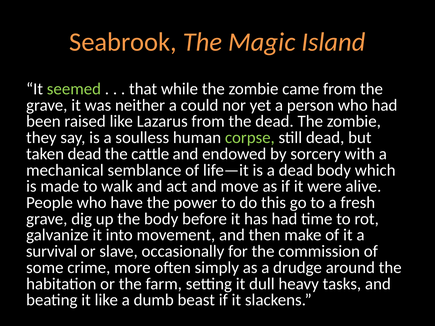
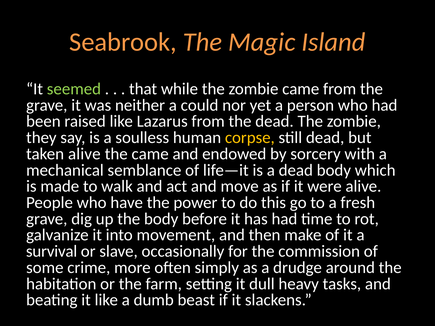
corpse colour: light green -> yellow (250, 138)
taken dead: dead -> alive (84, 154)
the cattle: cattle -> came (150, 154)
